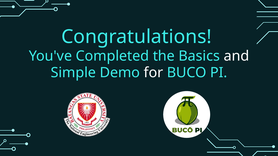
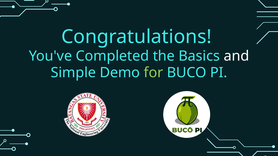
for colour: white -> light green (153, 73)
